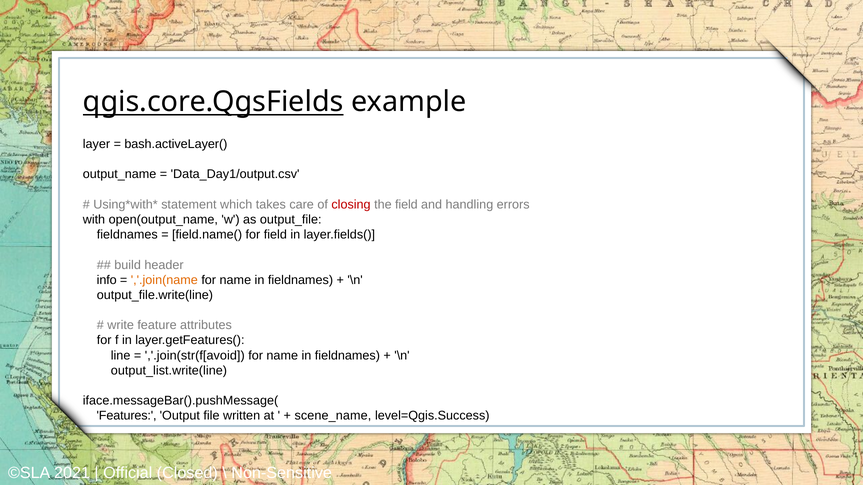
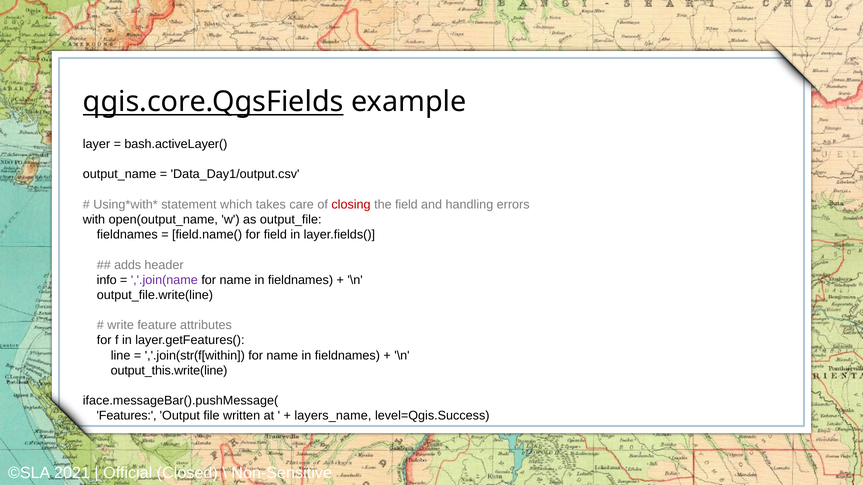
build: build -> adds (128, 265)
,'.join(name colour: orange -> purple (164, 280)
,'.join(str(f[avoid: ,'.join(str(f[avoid -> ,'.join(str(f[within (195, 356)
output_list.write(line: output_list.write(line -> output_this.write(line (169, 371)
scene_name: scene_name -> layers_name (333, 416)
